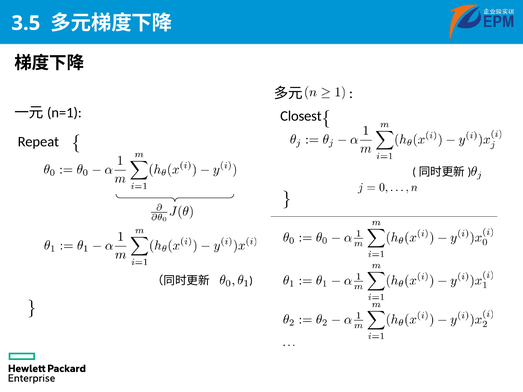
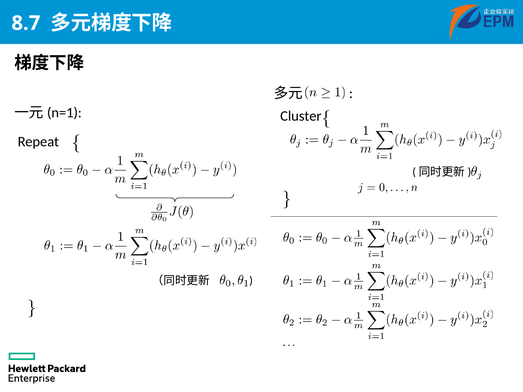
3.5: 3.5 -> 8.7 (26, 23)
Closest: Closest -> Cluster (301, 116)
